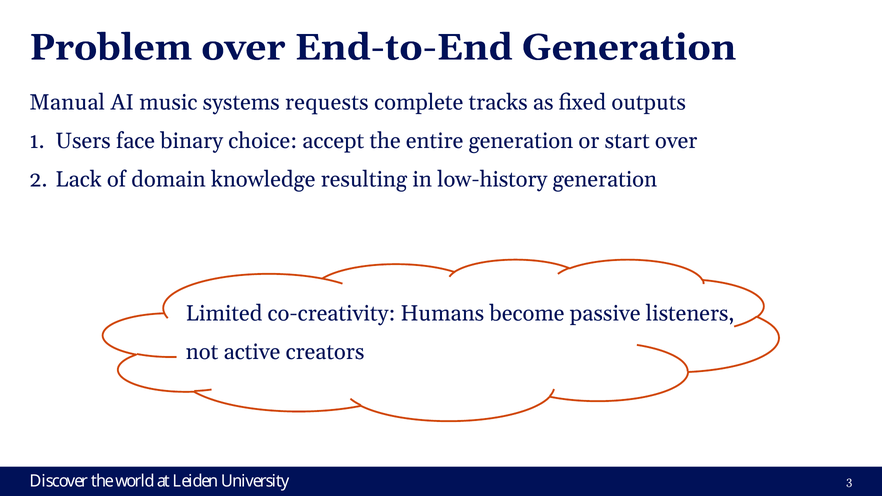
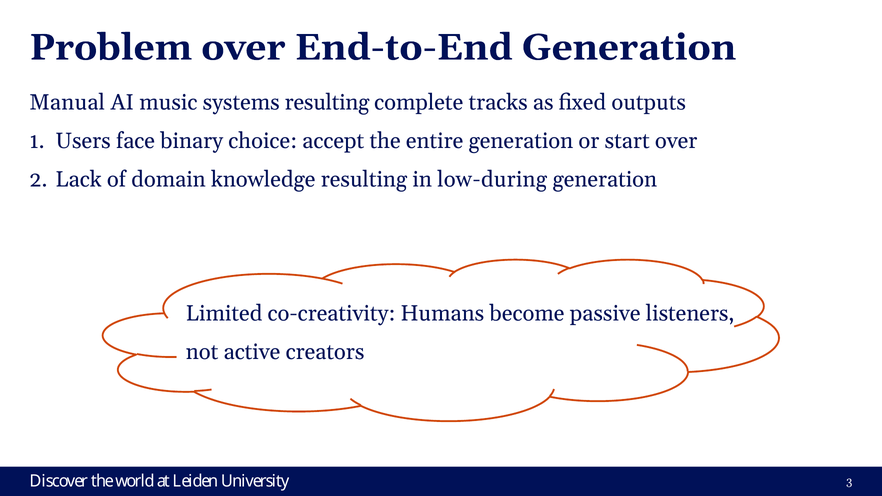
systems requests: requests -> resulting (327, 102)
low-history: low-history -> low-during (492, 179)
